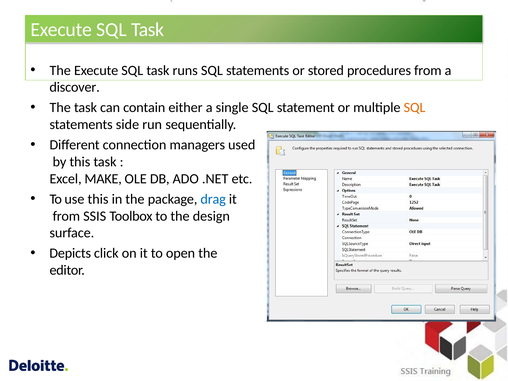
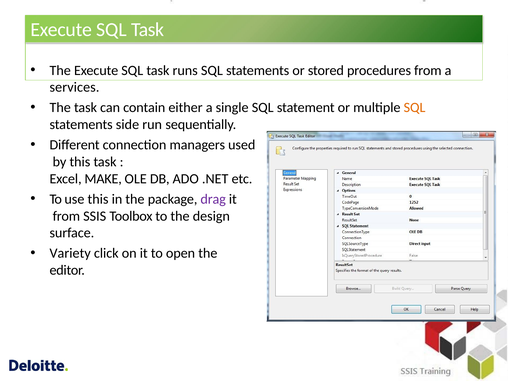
discover: discover -> services (74, 87)
drag colour: blue -> purple (213, 199)
Depicts: Depicts -> Variety (70, 253)
